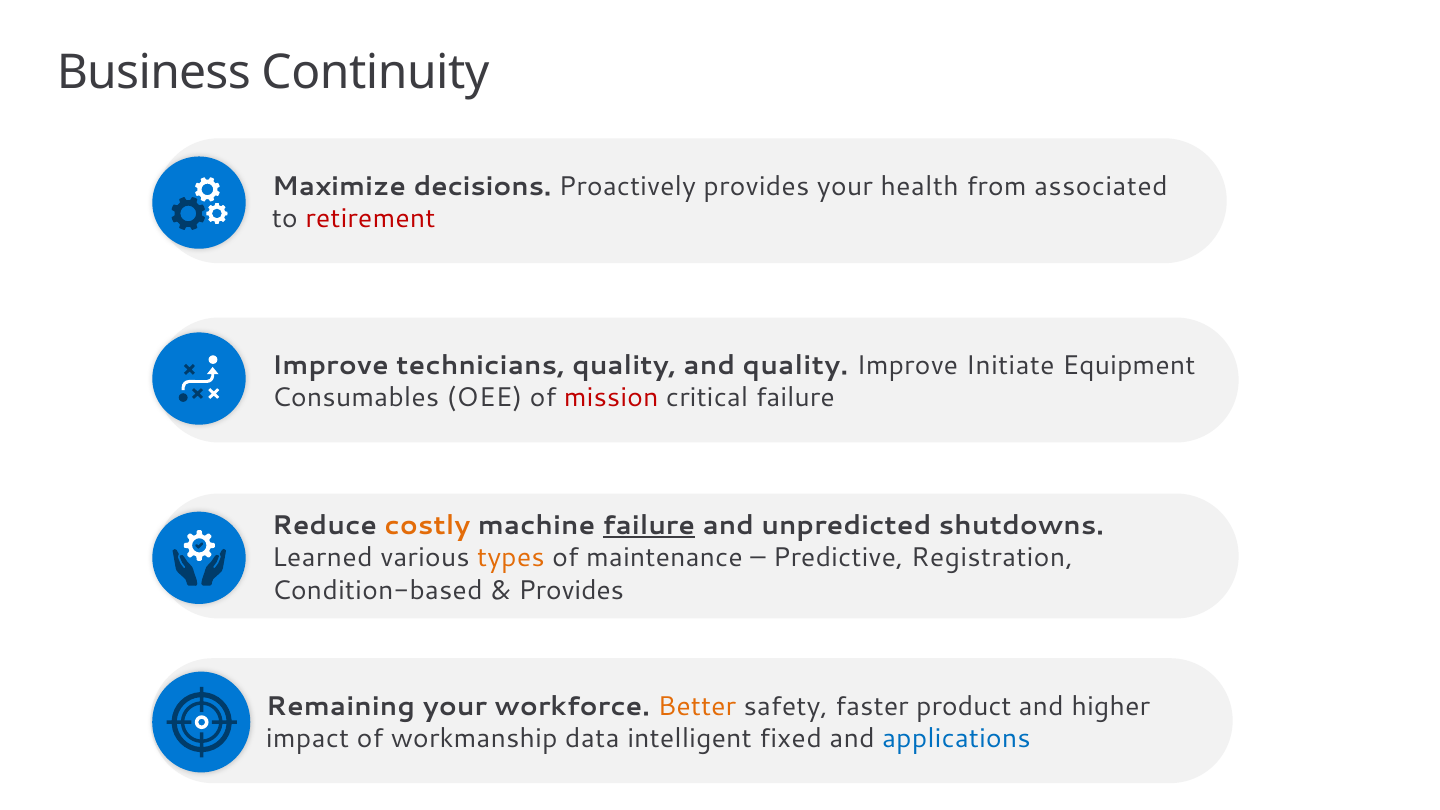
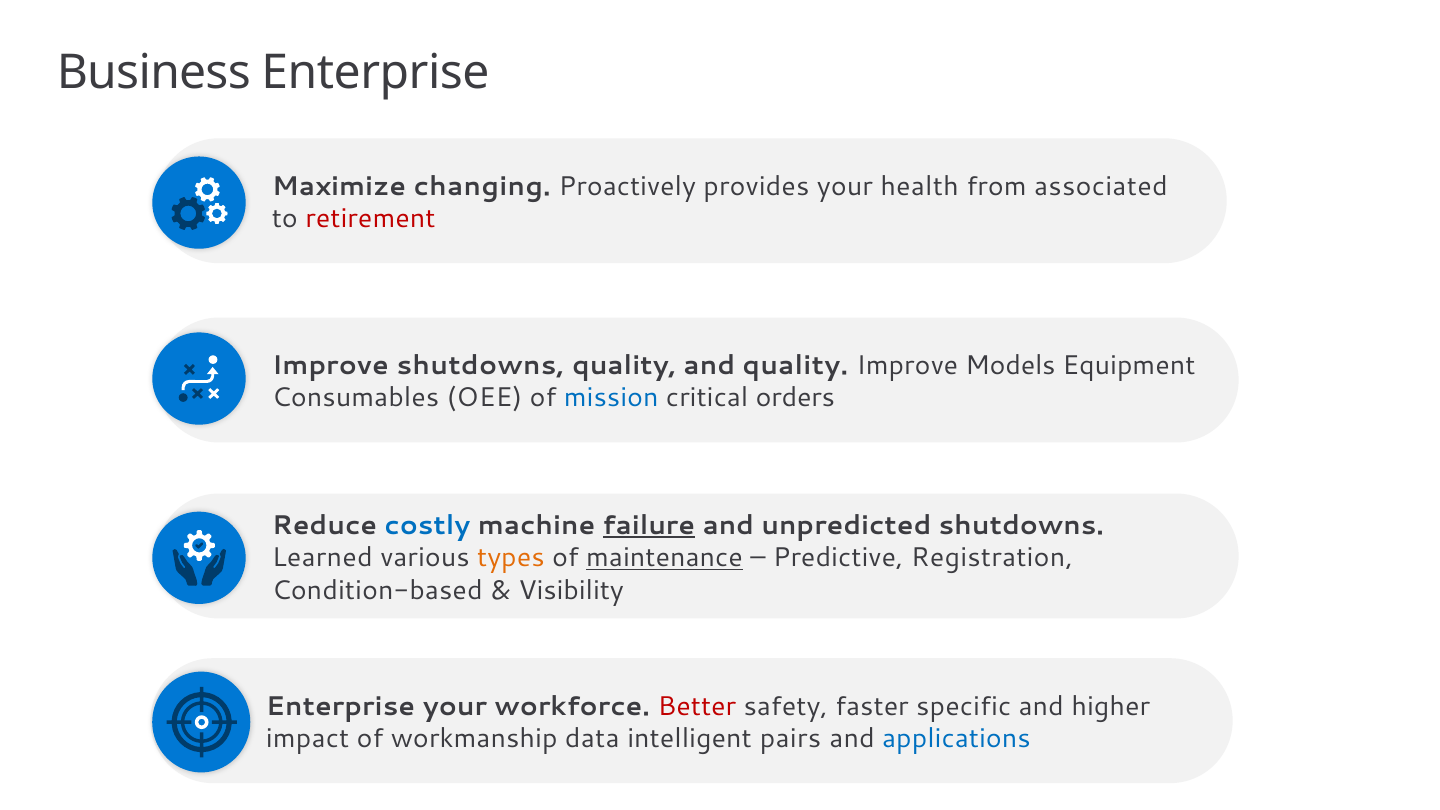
Business Continuity: Continuity -> Enterprise (375, 72)
decisions: decisions -> changing (482, 186)
Improve technicians: technicians -> shutdowns (480, 366)
Initiate: Initiate -> Models (1010, 366)
mission colour: red -> blue (611, 398)
critical failure: failure -> orders (795, 398)
costly colour: orange -> blue (427, 525)
maintenance underline: none -> present (665, 558)
Provides: Provides -> Visibility (571, 590)
Remaining: Remaining -> Enterprise (340, 706)
Better colour: orange -> red (697, 706)
product: product -> specific (964, 706)
fixed: fixed -> pairs (791, 739)
